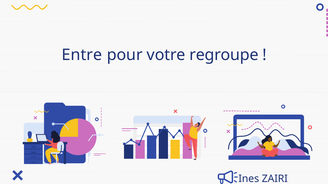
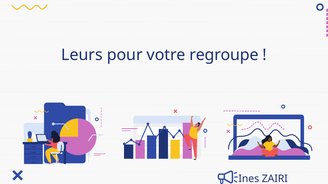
Entre: Entre -> Leurs (82, 55)
